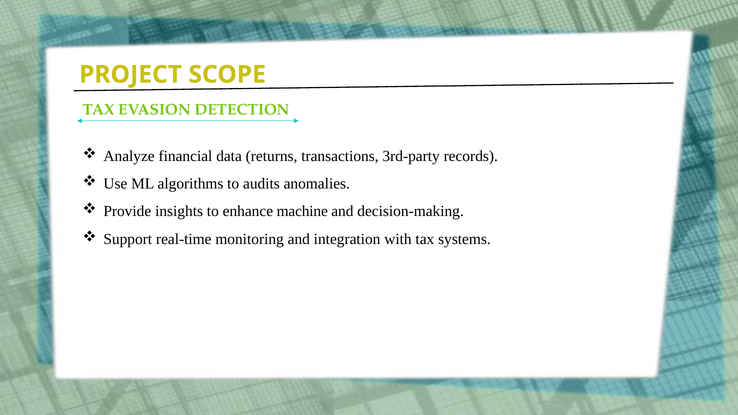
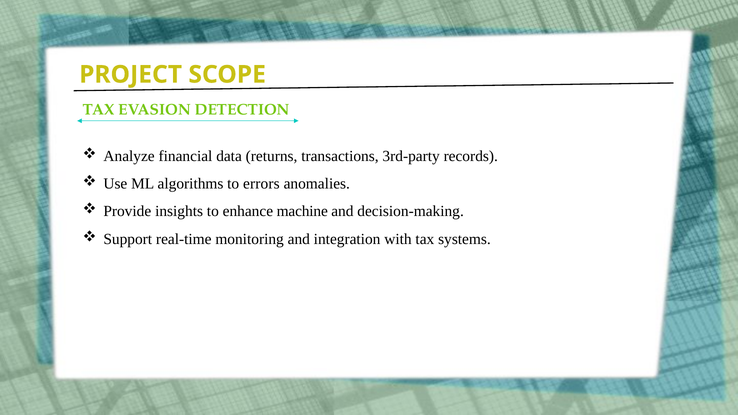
audits: audits -> errors (261, 184)
